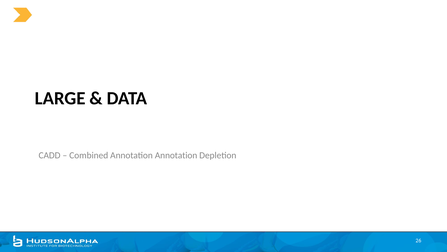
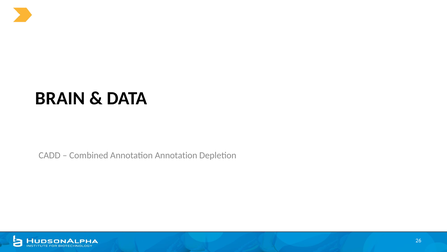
LARGE: LARGE -> BRAIN (60, 98)
